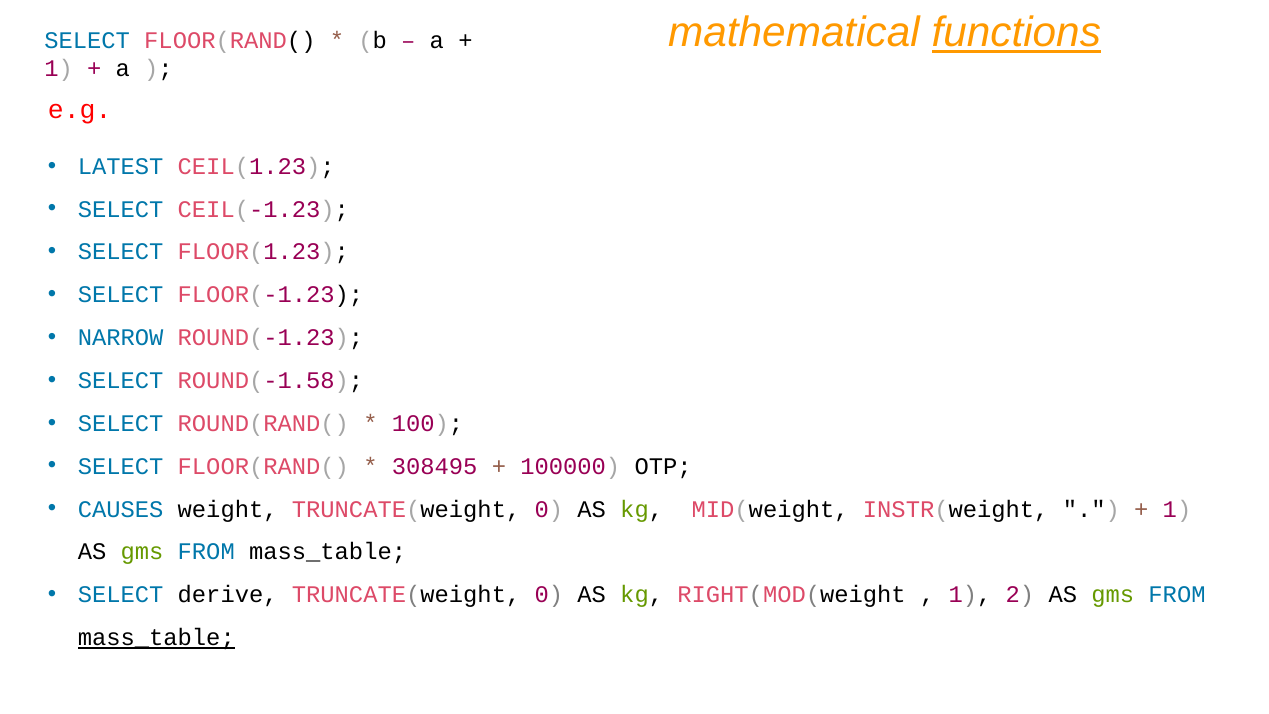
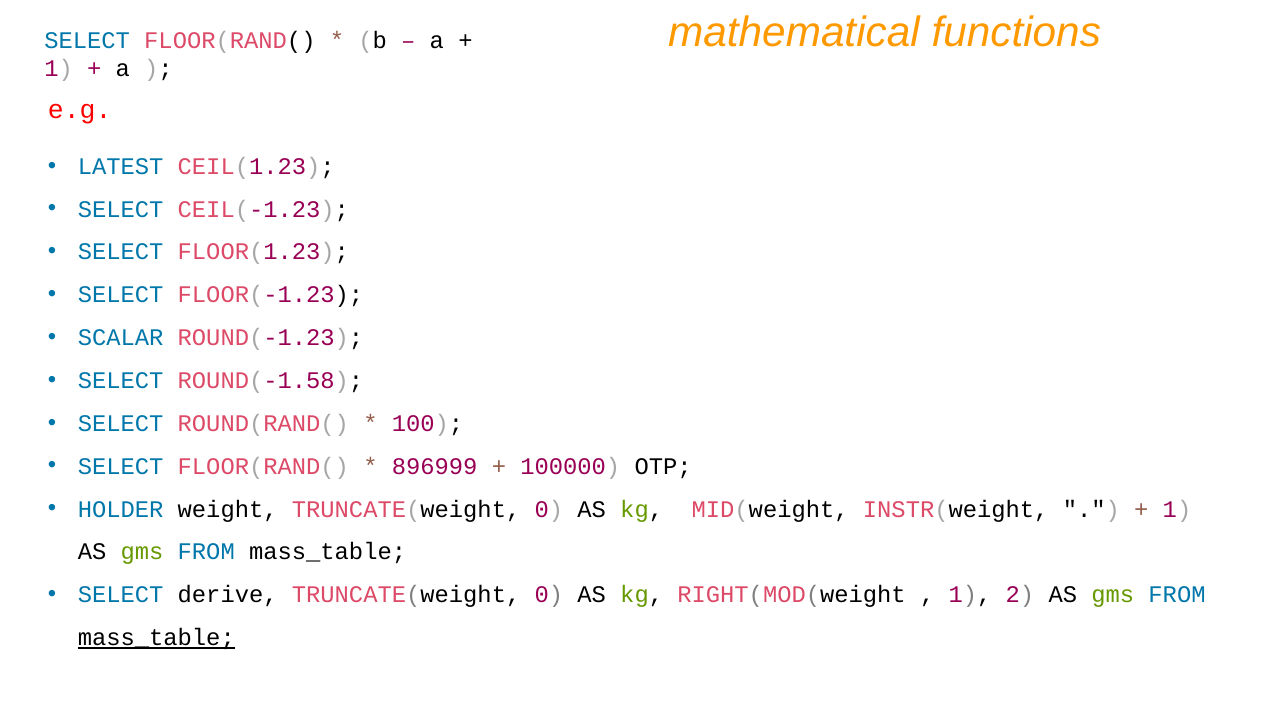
functions underline: present -> none (1016, 33)
NARROW: NARROW -> SCALAR (121, 338)
308495: 308495 -> 896999 (435, 466)
CAUSES: CAUSES -> HOLDER (121, 509)
